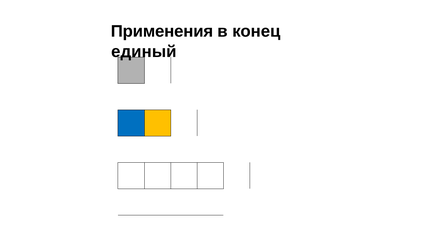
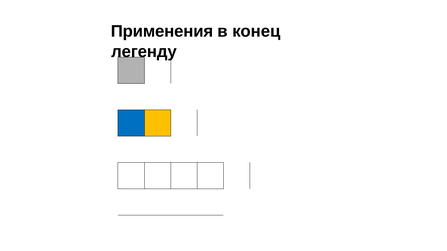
единый: единый -> легенду (144, 52)
